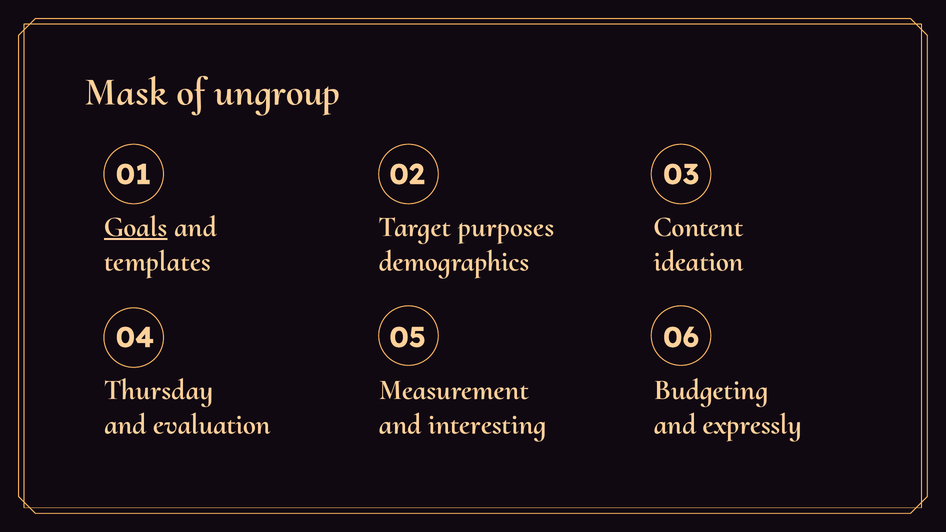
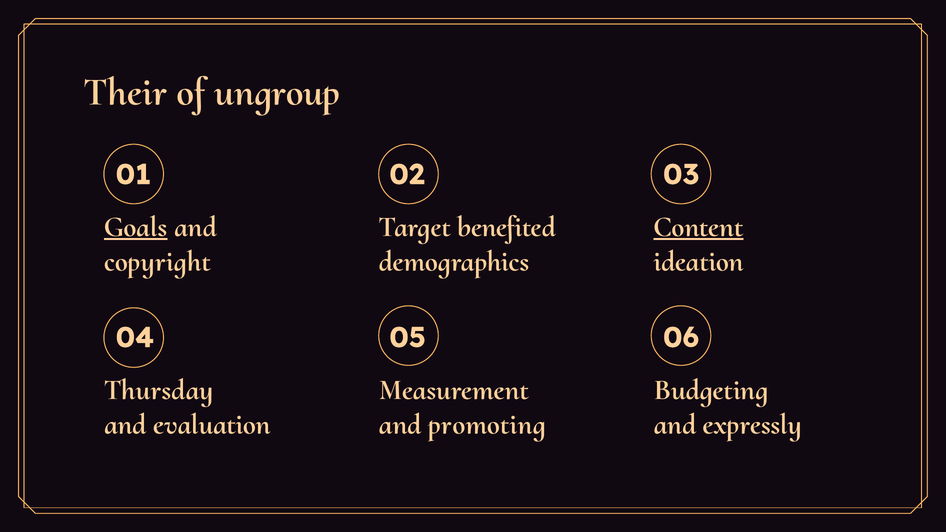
Mask: Mask -> Their (126, 92)
purposes: purposes -> benefited (506, 227)
Content underline: none -> present (699, 227)
templates: templates -> copyright (157, 261)
interesting: interesting -> promoting (487, 424)
